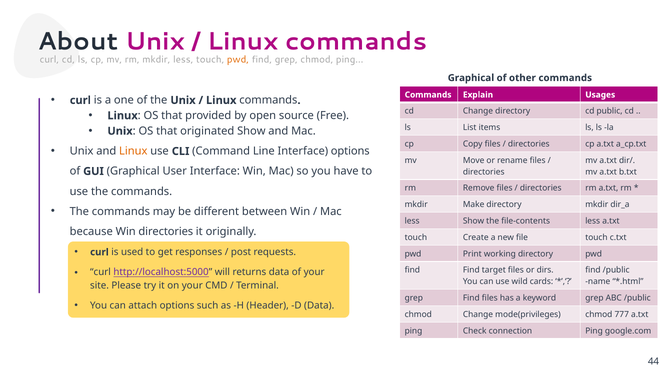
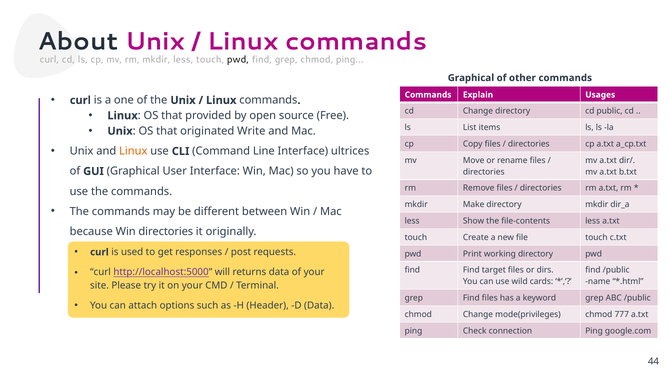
pwd colour: orange -> black (238, 59)
originated Show: Show -> Write (251, 131)
Interface options: options -> ultrices (350, 151)
